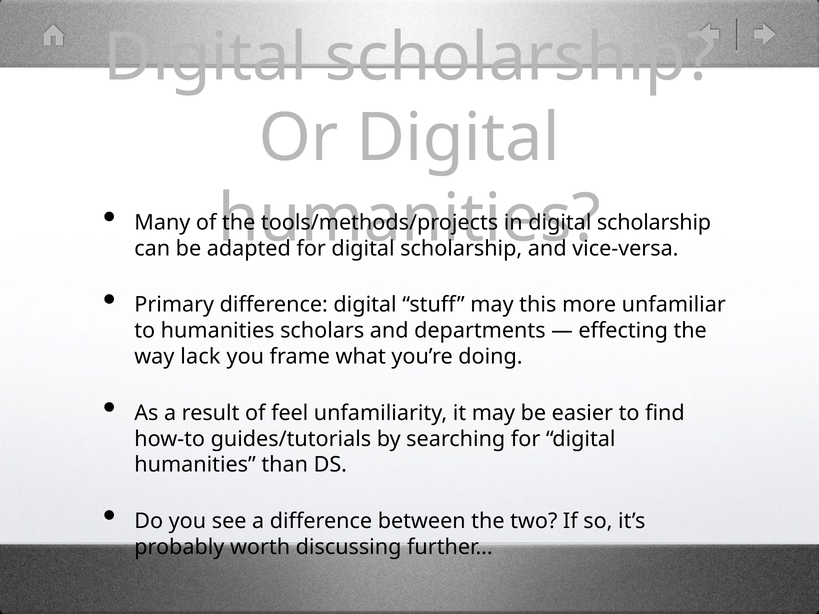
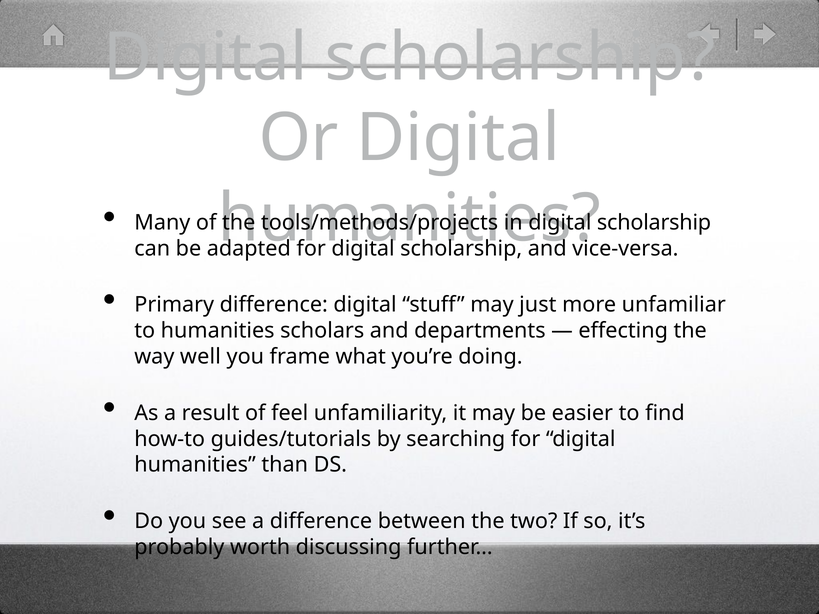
this: this -> just (538, 305)
lack: lack -> well (200, 357)
